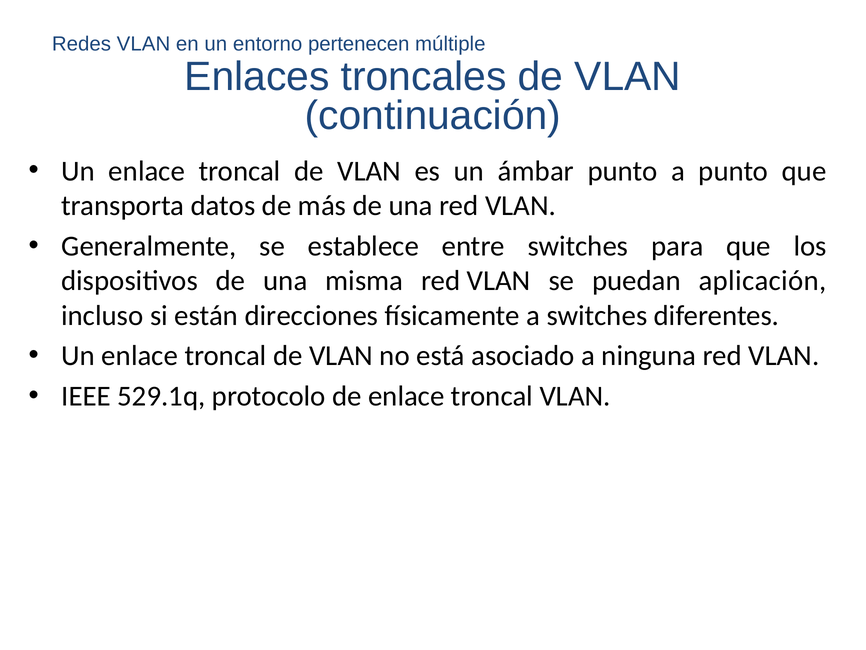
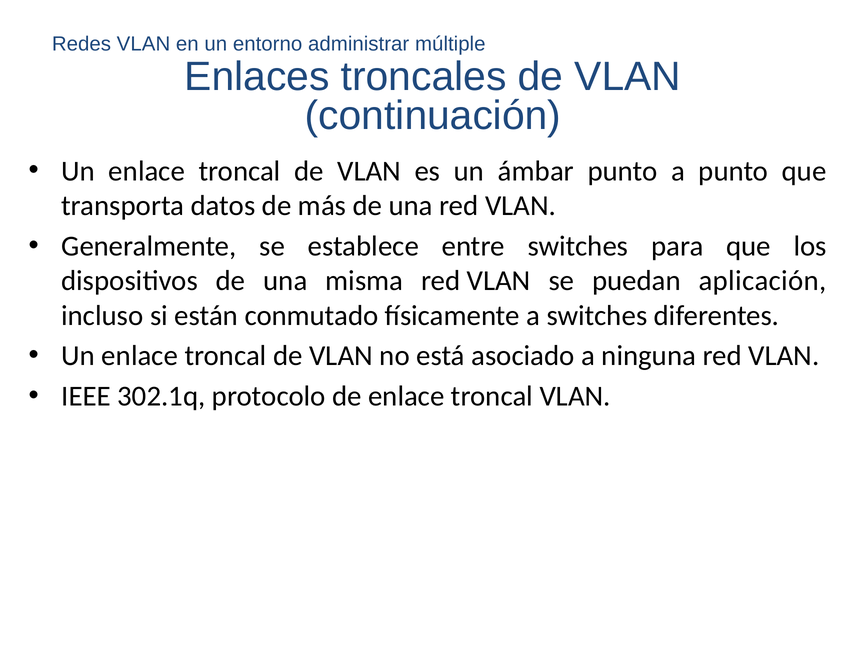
pertenecen: pertenecen -> administrar (359, 44)
direcciones: direcciones -> conmutado (311, 315)
529.1q: 529.1q -> 302.1q (161, 396)
